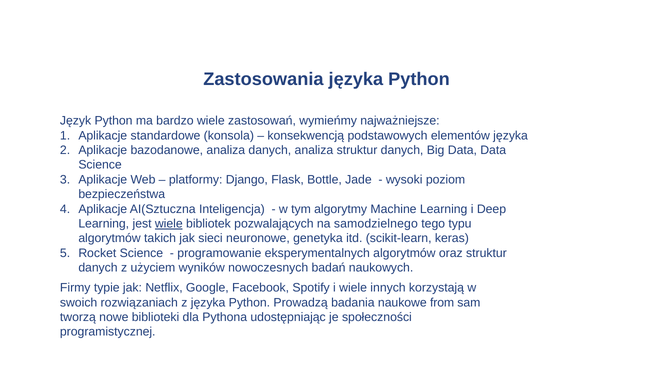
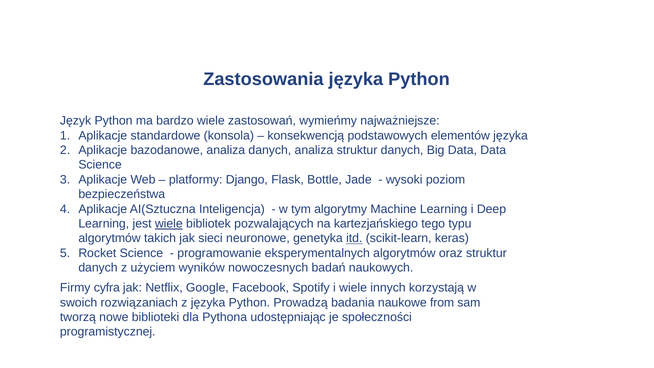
samodzielnego: samodzielnego -> kartezjańskiego (376, 224)
itd underline: none -> present (354, 238)
typie: typie -> cyfra (107, 288)
